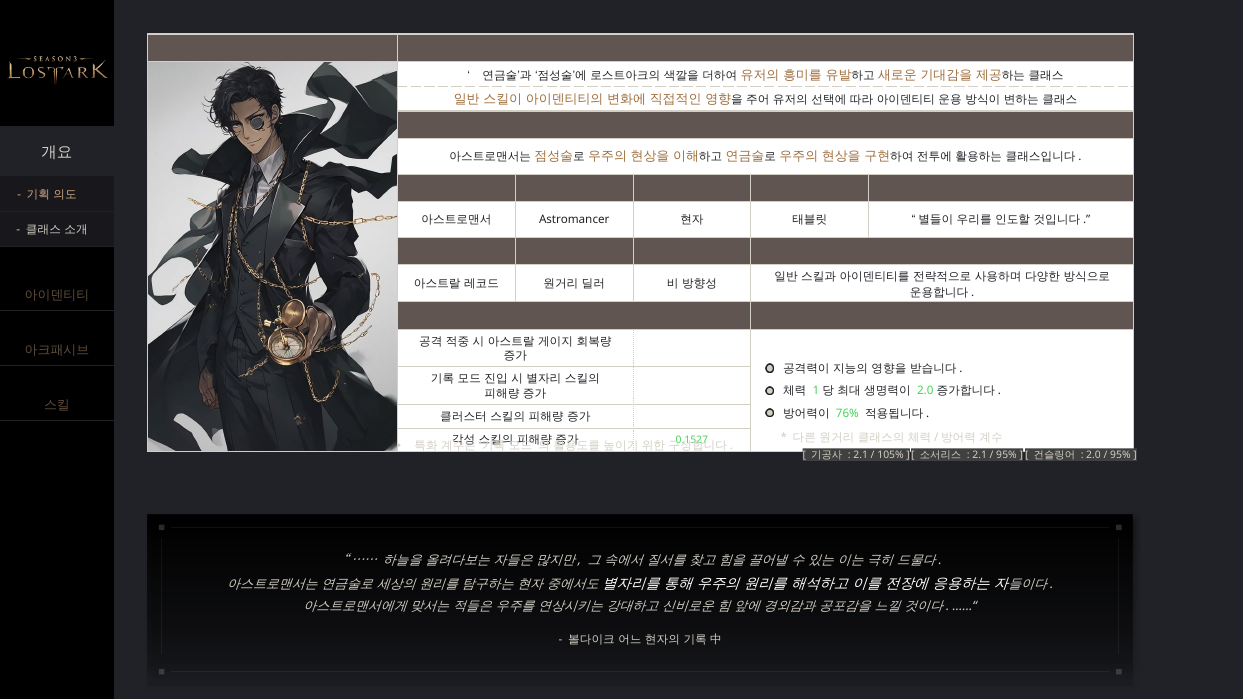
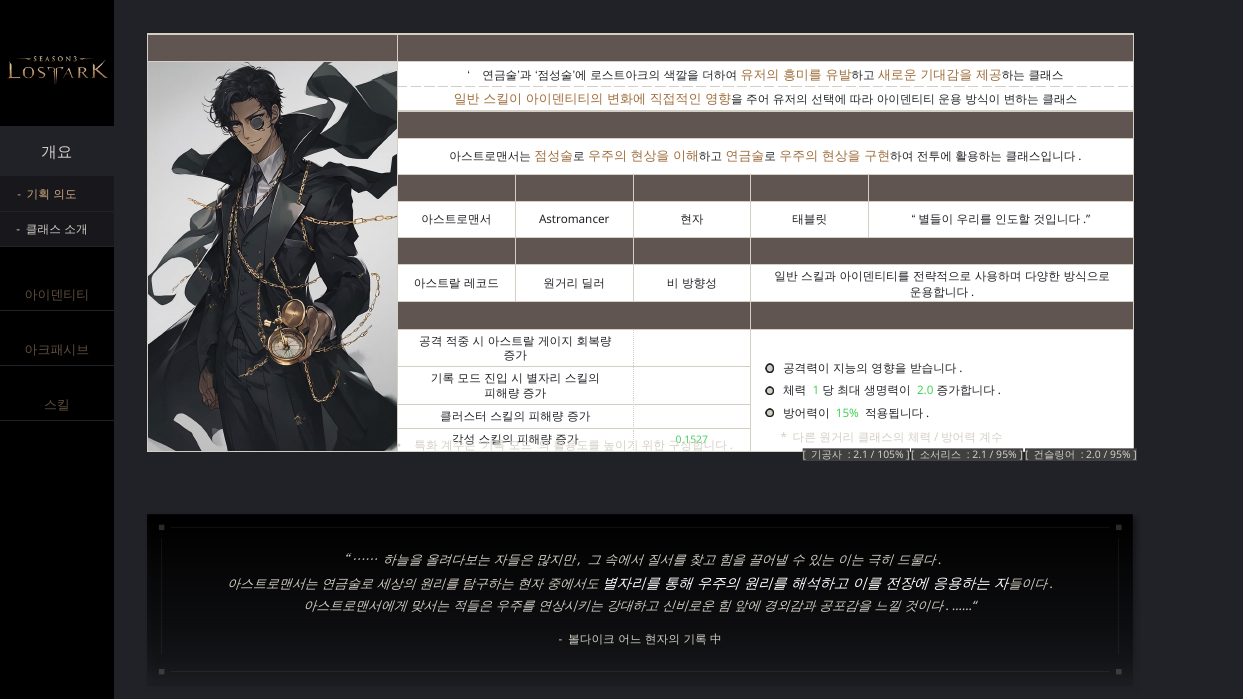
76%: 76% -> 15% (847, 413)
